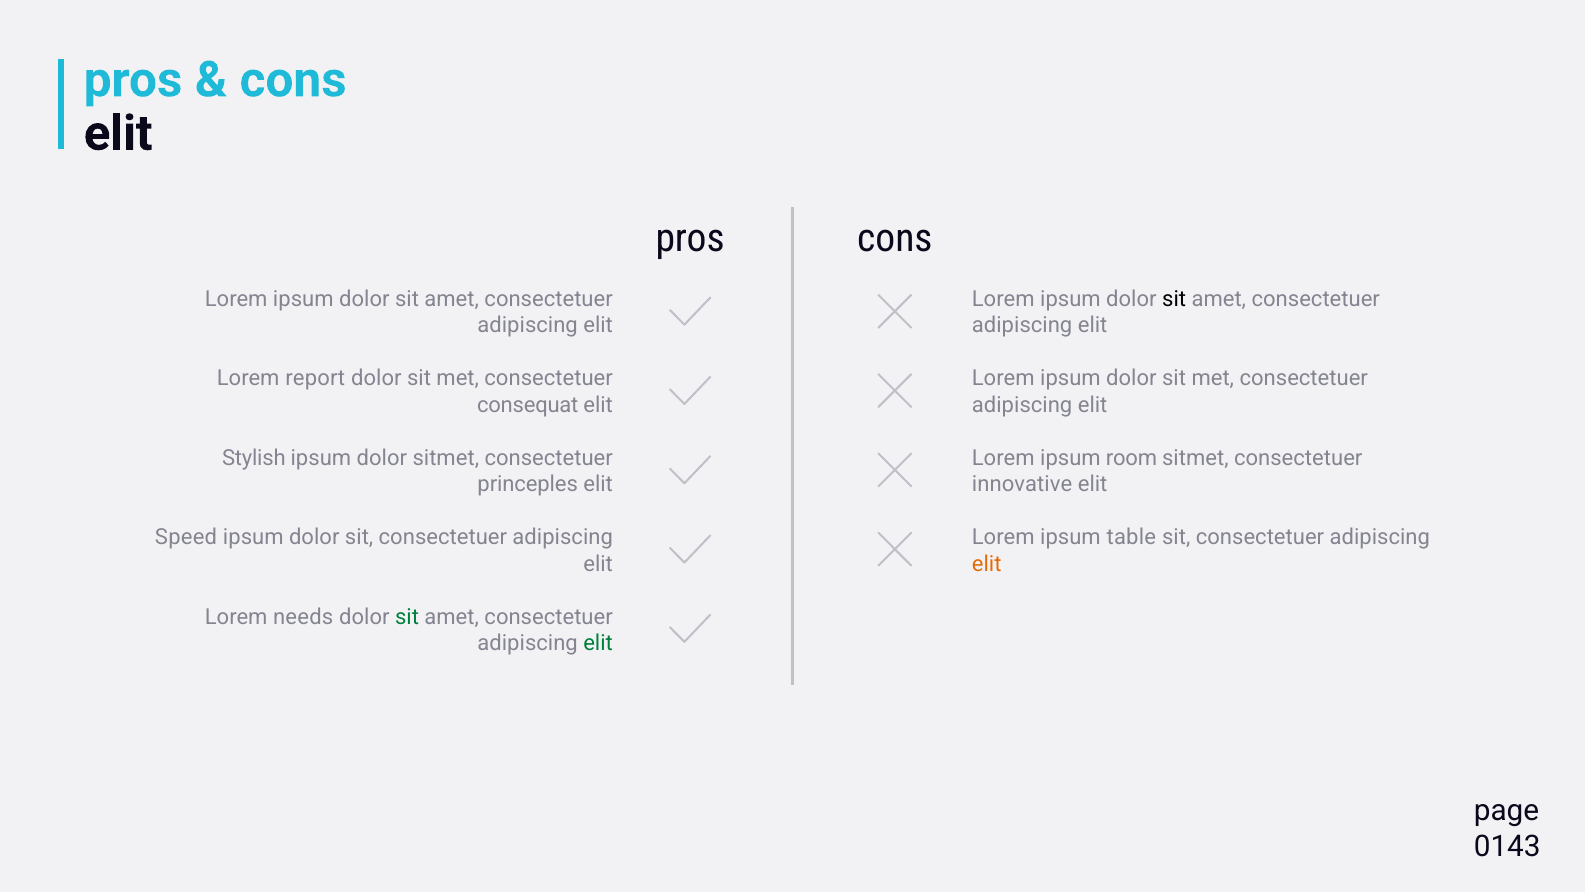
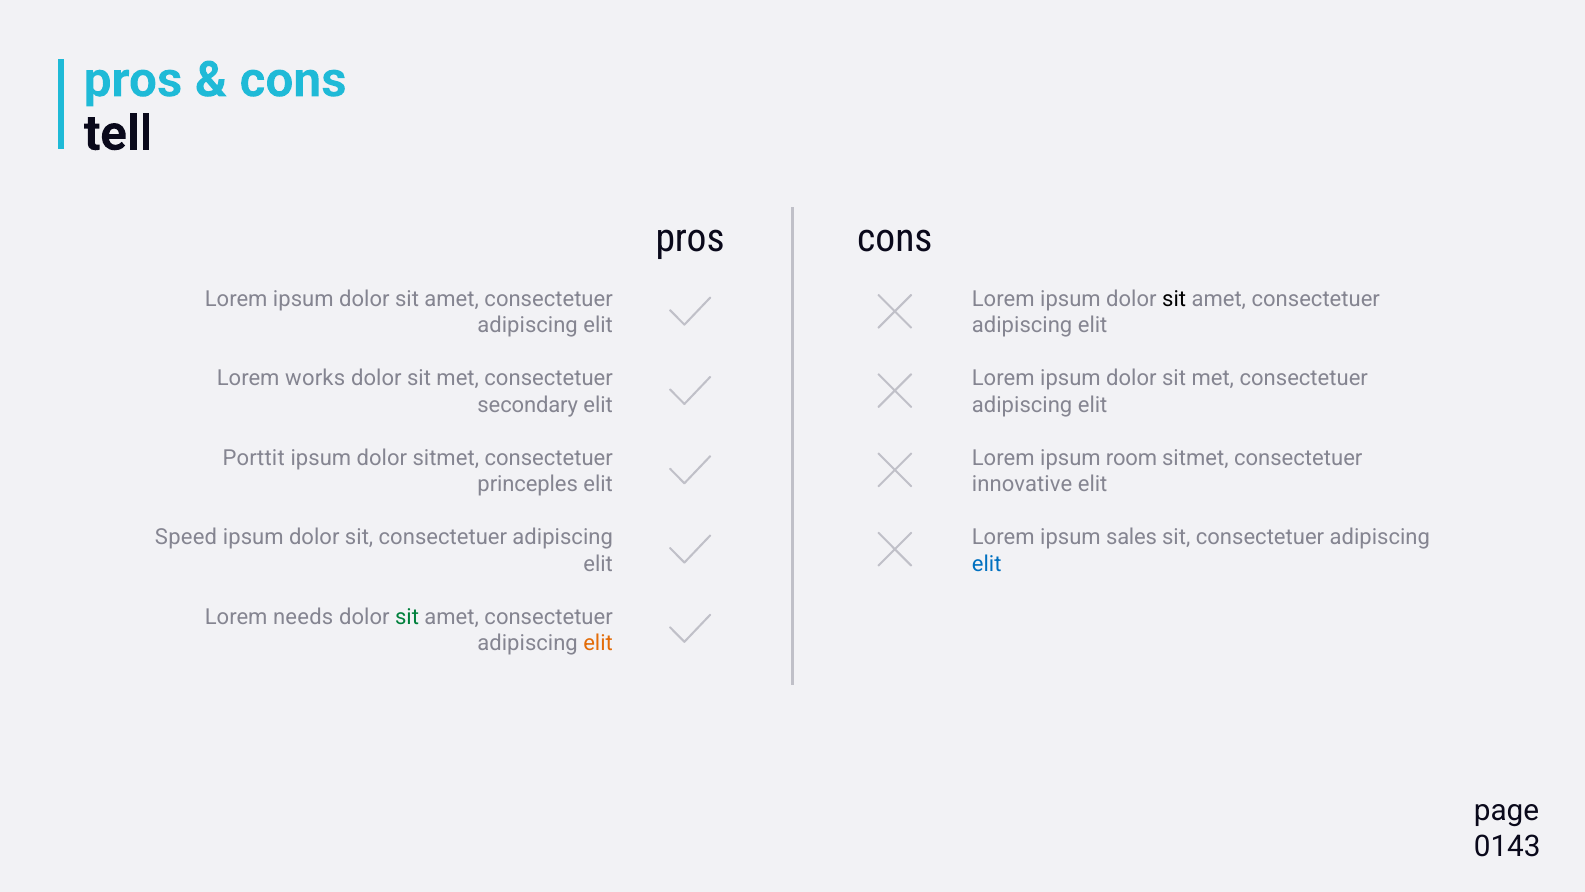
elit: elit -> tell (118, 133)
report: report -> works (315, 378)
consequat: consequat -> secondary (528, 405)
Stylish: Stylish -> Porttit (254, 458)
table: table -> sales (1132, 537)
elit colour: orange -> blue (987, 564)
elit colour: green -> orange (598, 643)
